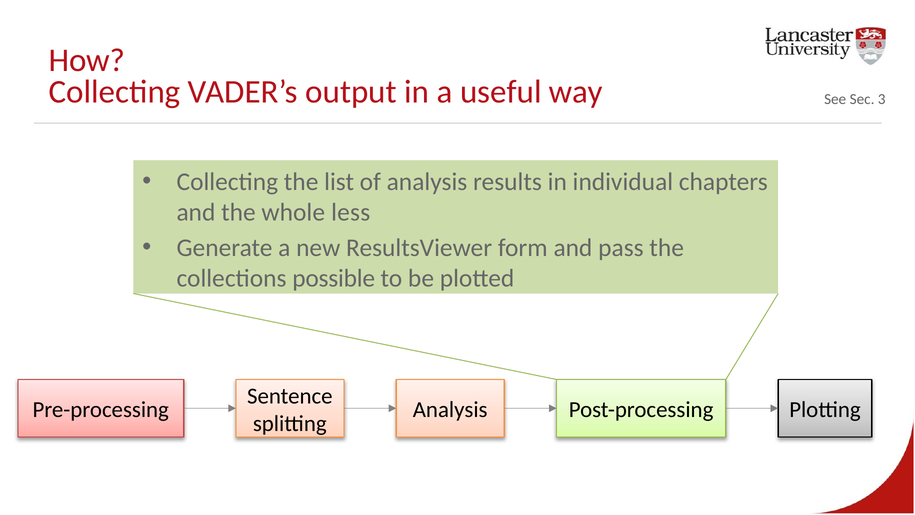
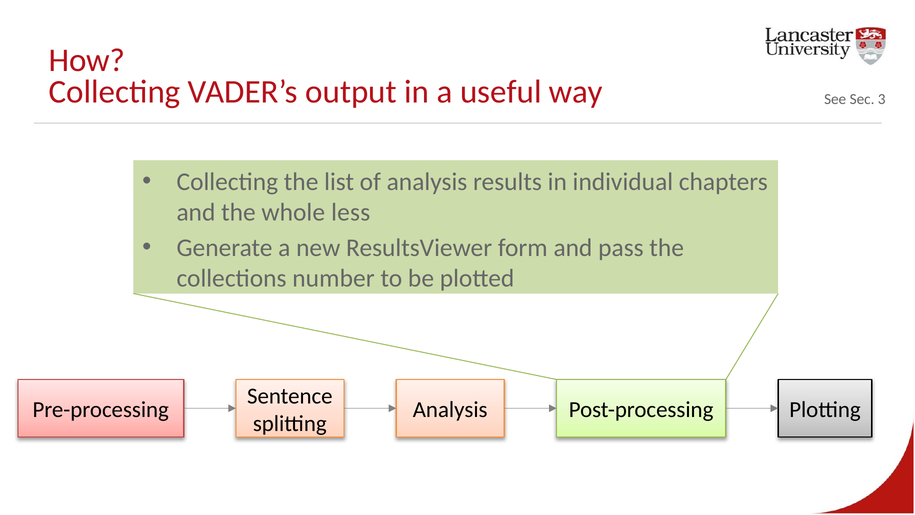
possible: possible -> number (333, 278)
